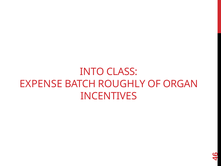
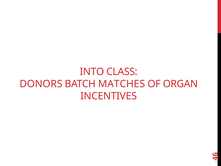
EXPENSE: EXPENSE -> DONORS (41, 84)
ROUGHLY: ROUGHLY -> MATCHES (122, 84)
